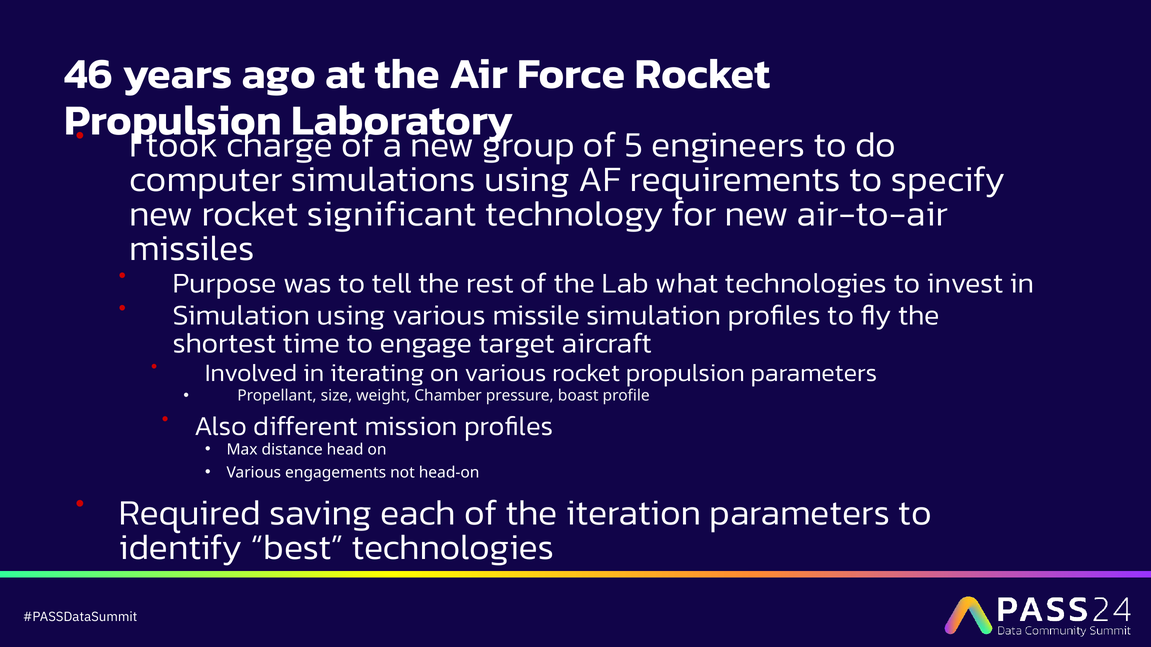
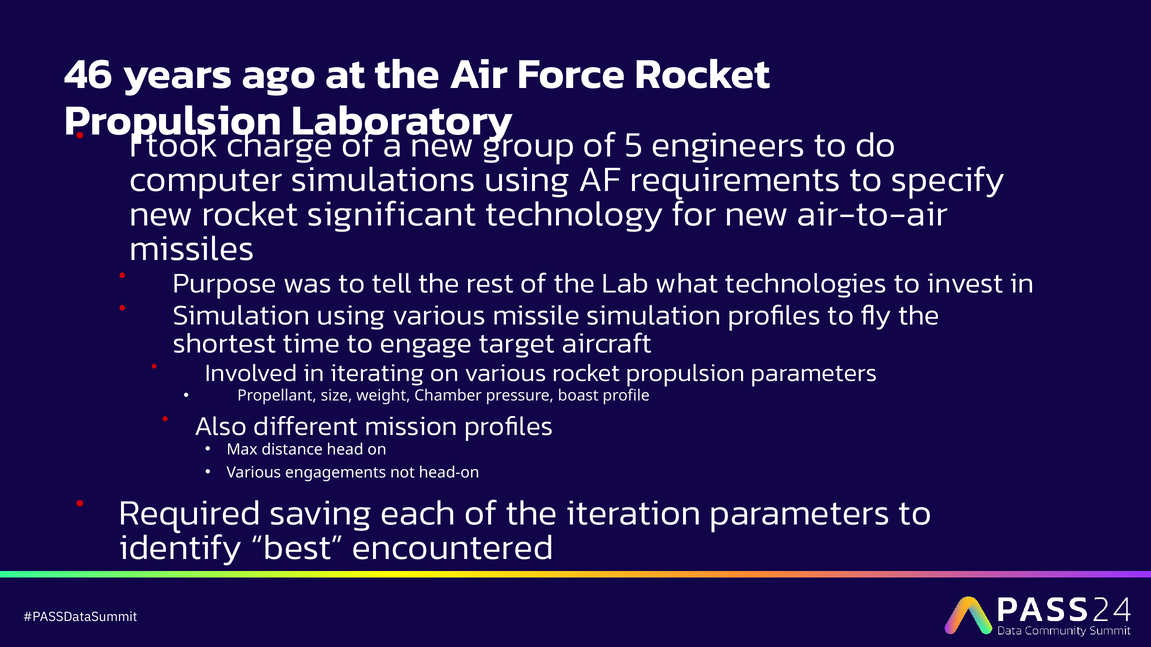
best technologies: technologies -> encountered (453, 548)
